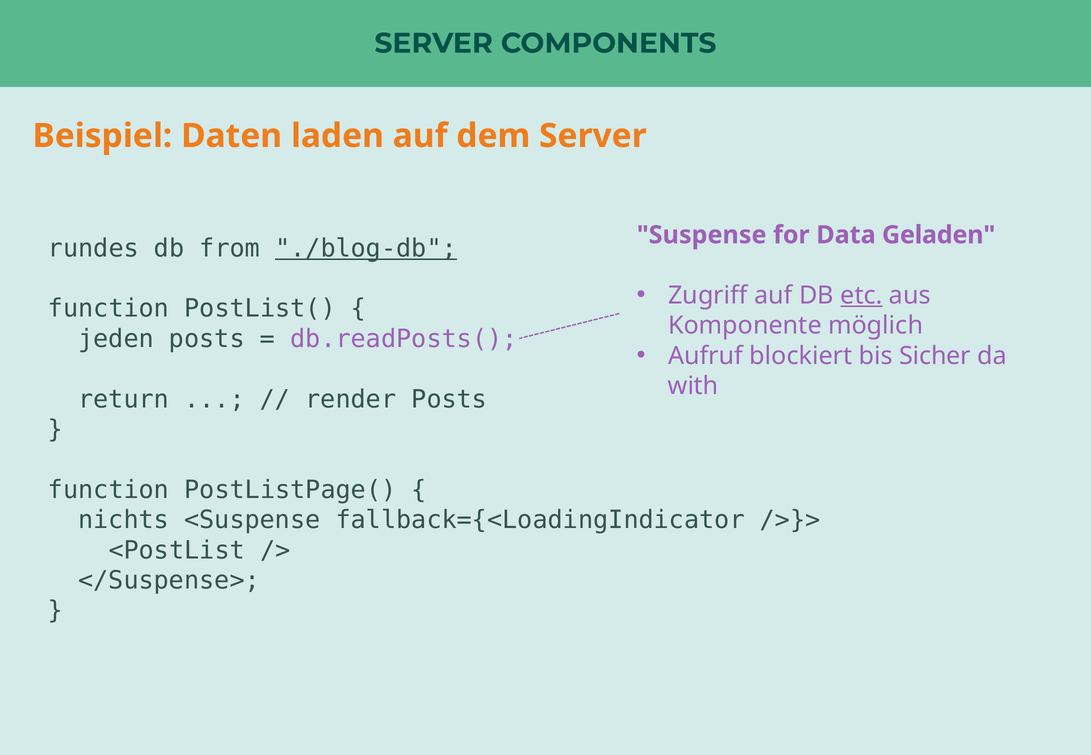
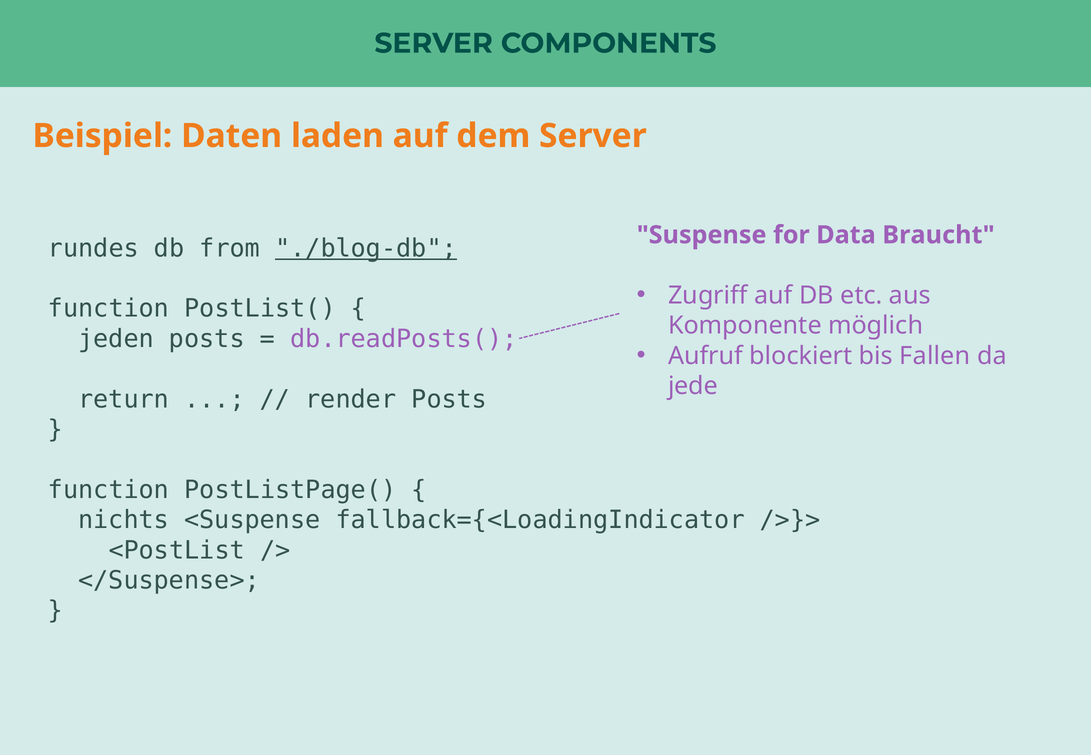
Geladen: Geladen -> Braucht (938, 235)
etc underline: present -> none (861, 295)
Sicher: Sicher -> Fallen (935, 356)
with: with -> jede (693, 386)
